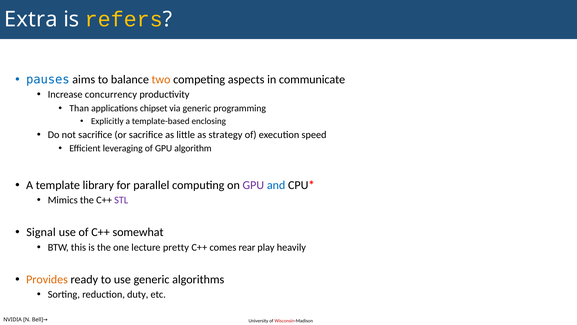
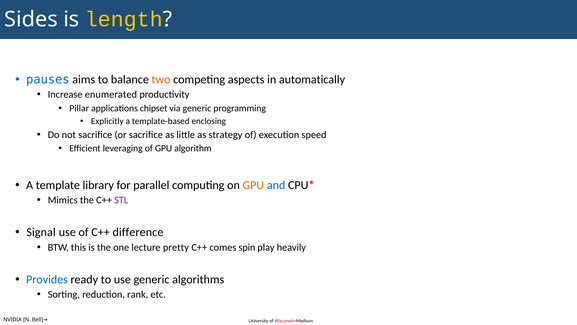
Extra: Extra -> Sides (31, 19)
refers: refers -> length (124, 19)
communicate: communicate -> automatically (312, 79)
concurrency: concurrency -> enumerated (111, 94)
Than: Than -> Pillar (79, 108)
GPU colour: purple -> orange (253, 185)
somewhat: somewhat -> difference (138, 232)
rear: rear -> spin (247, 247)
Provides colour: orange -> blue (47, 279)
duty: duty -> rank (138, 294)
